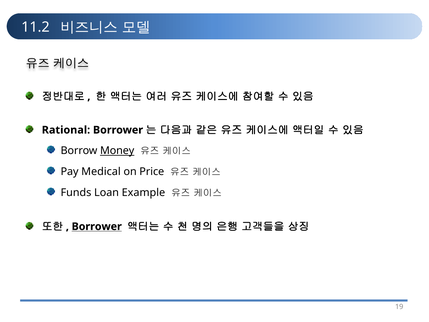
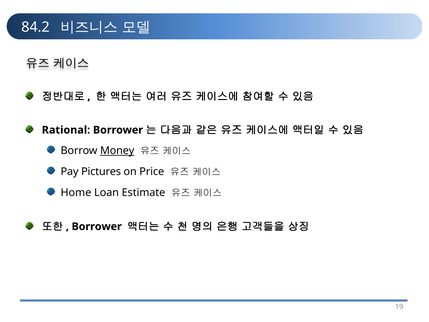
11.2: 11.2 -> 84.2 (35, 27)
Medical: Medical -> Pictures (101, 172)
Funds: Funds -> Home (76, 193)
Example: Example -> Estimate (143, 193)
Borrower underline: present -> none (97, 226)
